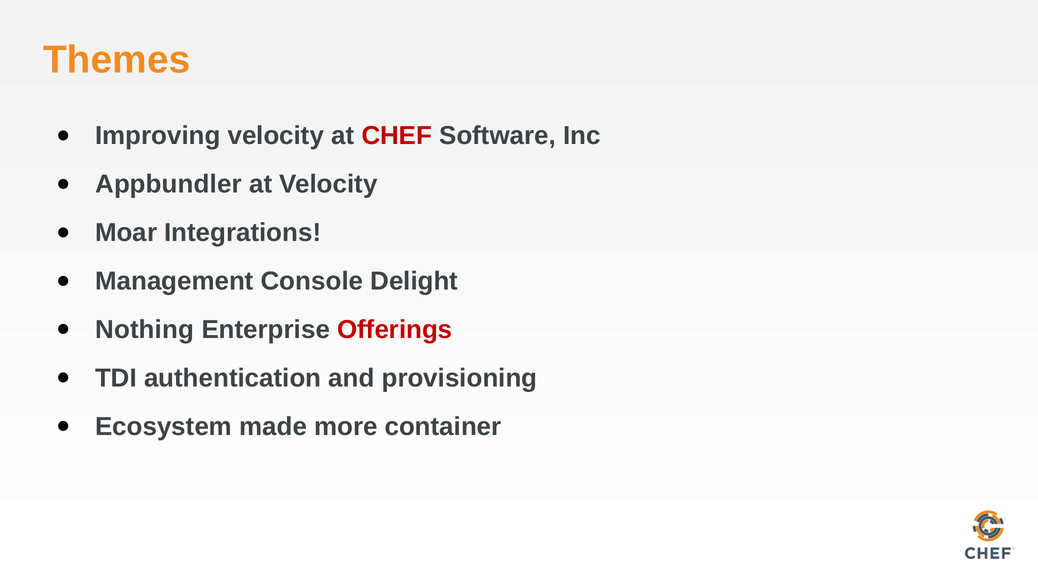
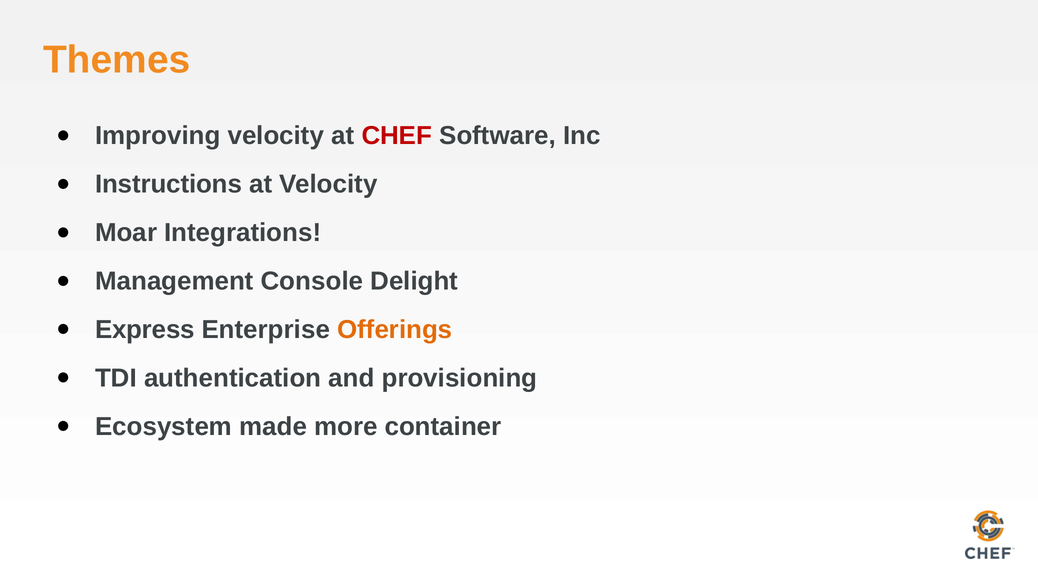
Appbundler: Appbundler -> Instructions (169, 184)
Nothing: Nothing -> Express (145, 330)
Offerings colour: red -> orange (395, 330)
